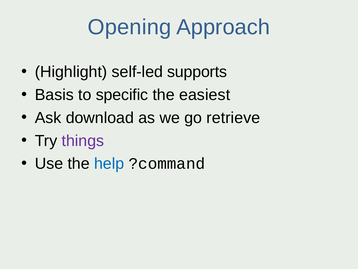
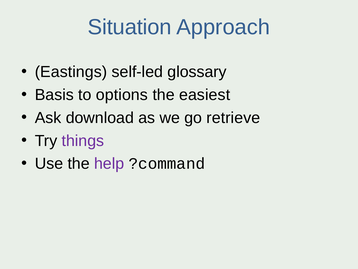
Opening: Opening -> Situation (130, 27)
Highlight: Highlight -> Eastings (71, 72)
supports: supports -> glossary (197, 72)
specific: specific -> options (122, 95)
help colour: blue -> purple (109, 163)
